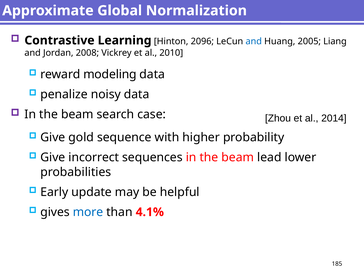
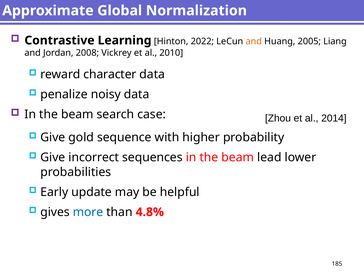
2096: 2096 -> 2022 (202, 41)
and colour: blue -> orange (254, 41)
modeling: modeling -> character (110, 74)
4.1%: 4.1% -> 4.8% (150, 212)
